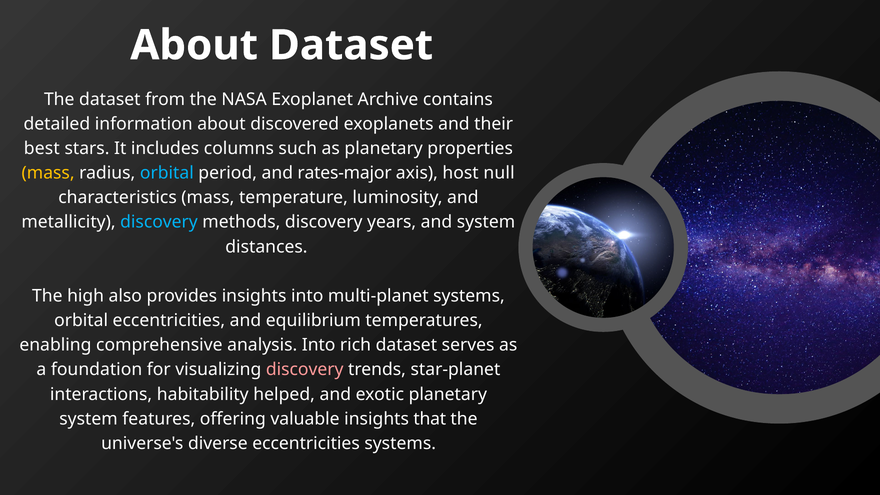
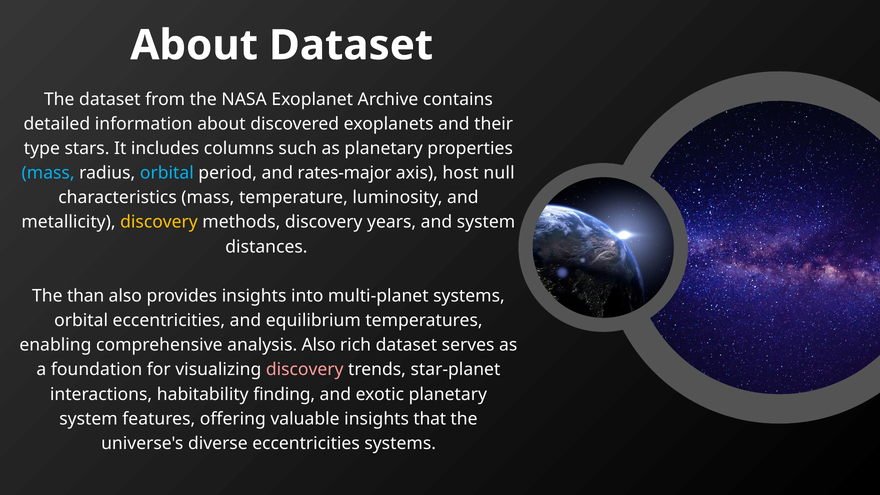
best: best -> type (42, 148)
mass colour: yellow -> light blue (48, 173)
discovery colour: light blue -> yellow (159, 222)
high: high -> than (86, 296)
analysis Into: Into -> Also (319, 345)
helped: helped -> finding (284, 394)
